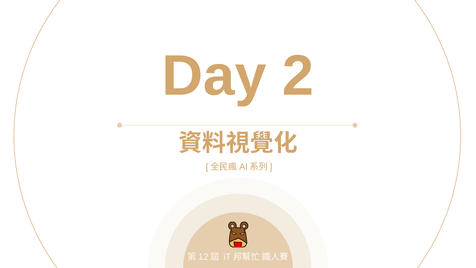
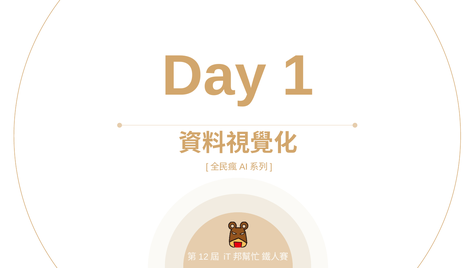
2: 2 -> 1 (298, 76)
